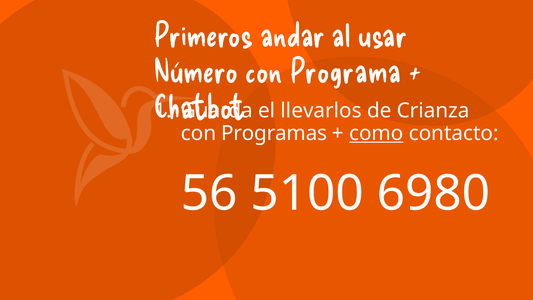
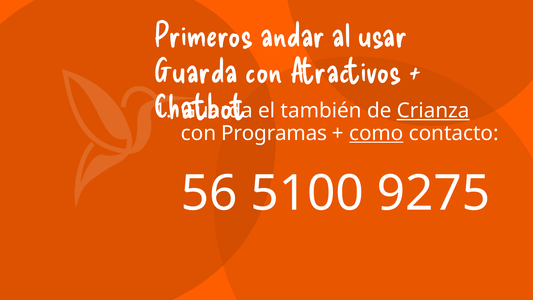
Número: Número -> Guarda (196, 72)
Programa: Programa -> Atractivos (346, 72)
llevarlos: llevarlos -> también (321, 111)
Crianza underline: none -> present (433, 111)
6980: 6980 -> 9275 (434, 193)
